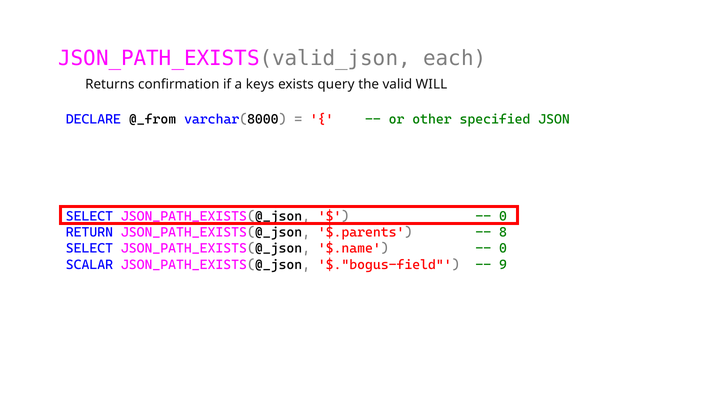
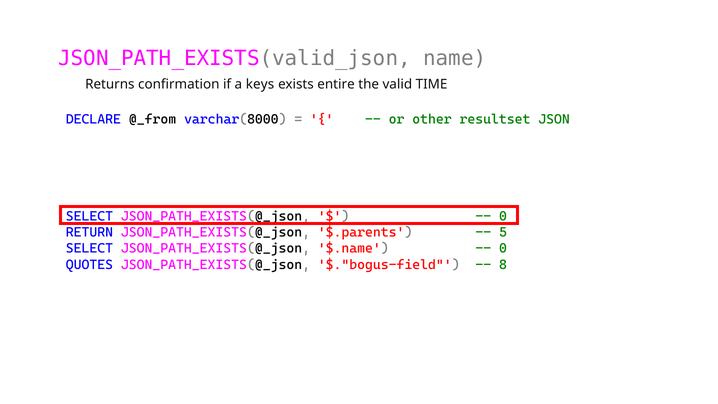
each: each -> name (455, 58)
query: query -> entire (336, 84)
WILL: WILL -> TIME (432, 84)
specified: specified -> resultset (495, 119)
8: 8 -> 5 (503, 232)
SCALAR: SCALAR -> QUOTES (89, 265)
9: 9 -> 8 (503, 265)
